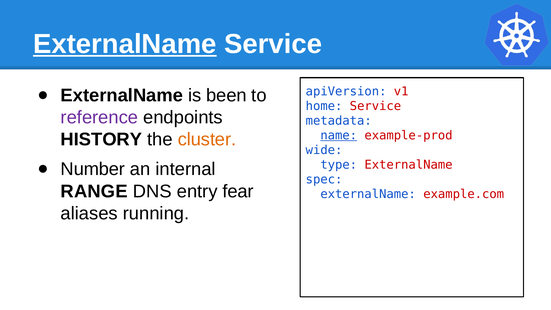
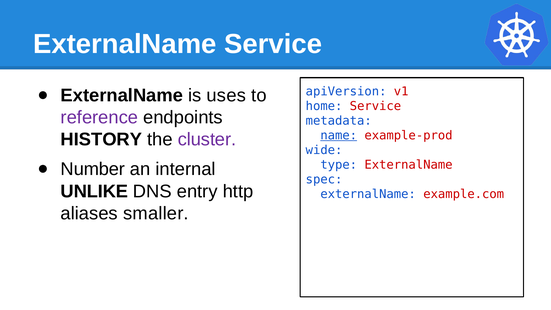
ExternalName underline: present -> none (125, 44)
been: been -> uses (226, 95)
cluster colour: orange -> purple (207, 140)
RANGE: RANGE -> UNLIKE (94, 191)
fear: fear -> http (238, 191)
running: running -> smaller (156, 213)
